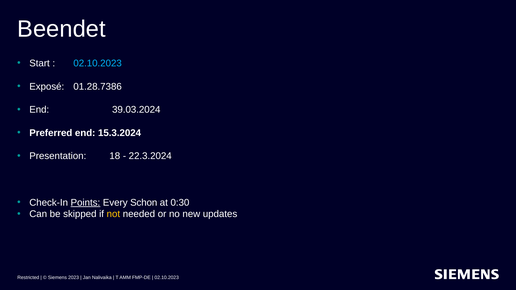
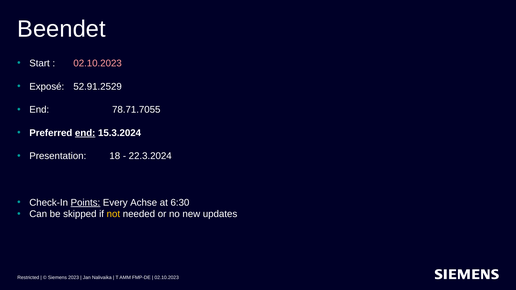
02.10.2023 colour: light blue -> pink (98, 63)
01.28.7386: 01.28.7386 -> 52.91.2529 (98, 87)
39.03.2024: 39.03.2024 -> 78.71.7055 (136, 110)
end underline: none -> present (85, 133)
Schon: Schon -> Achse (144, 203)
0:30: 0:30 -> 6:30 (180, 203)
